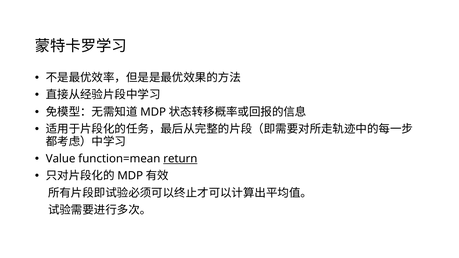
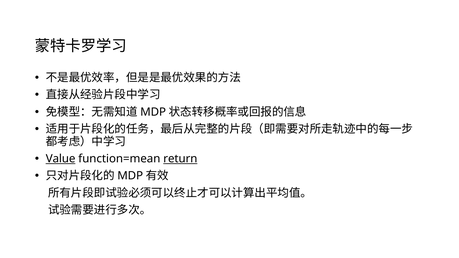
Value underline: none -> present (61, 159)
